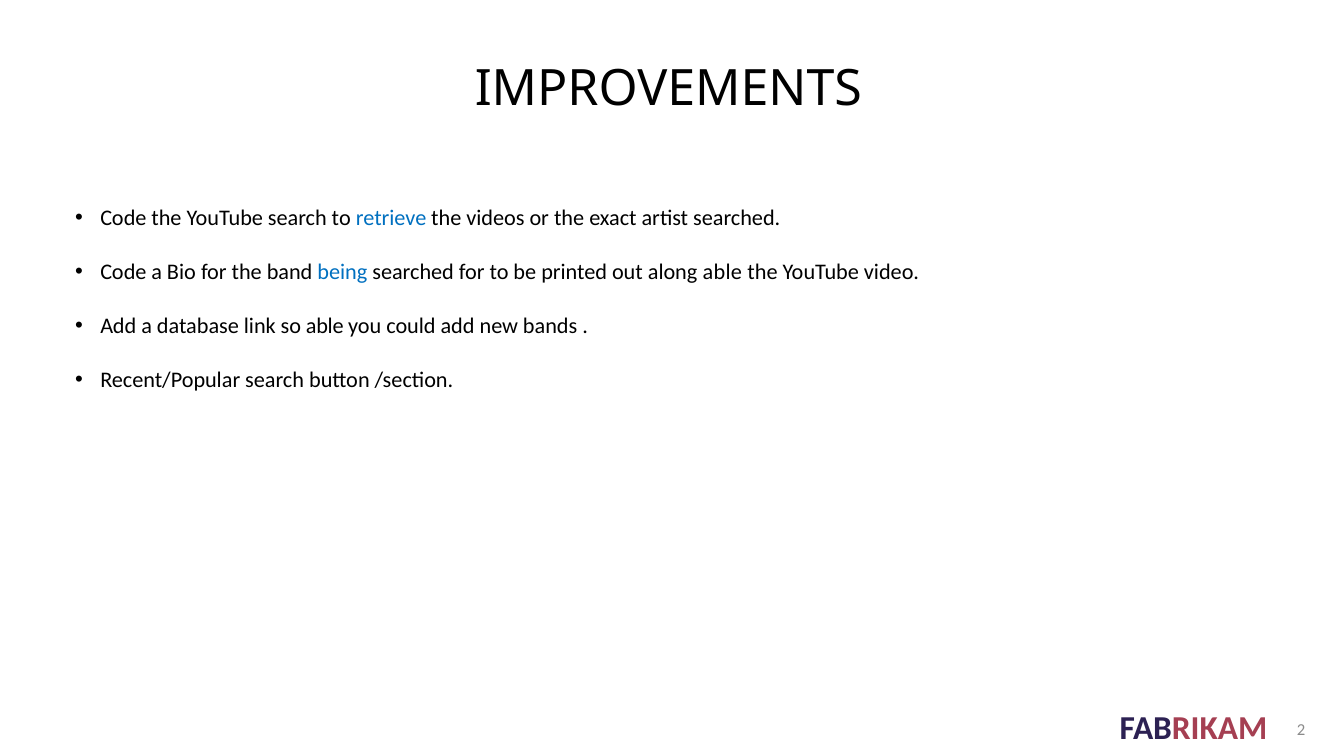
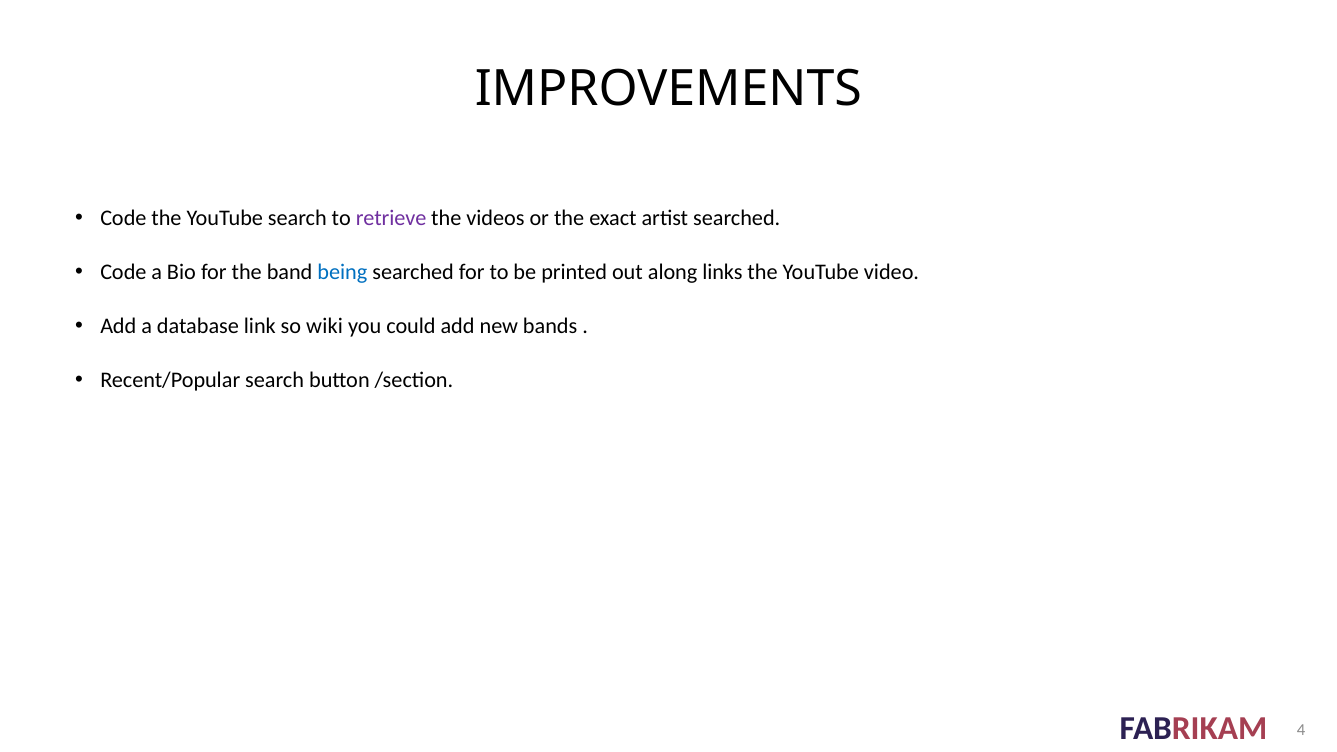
retrieve colour: blue -> purple (391, 219)
along able: able -> links (723, 273)
so able: able -> wiki (325, 327)
2: 2 -> 4 (1301, 730)
